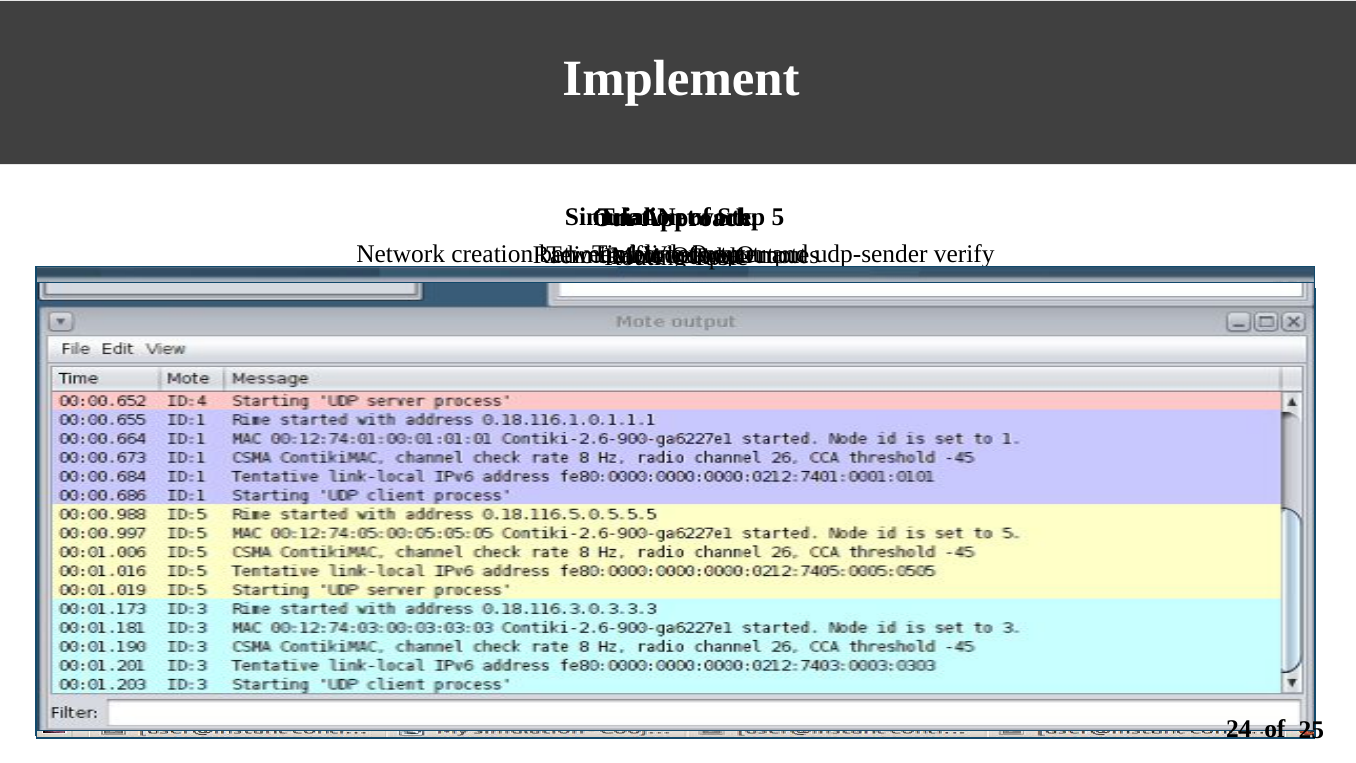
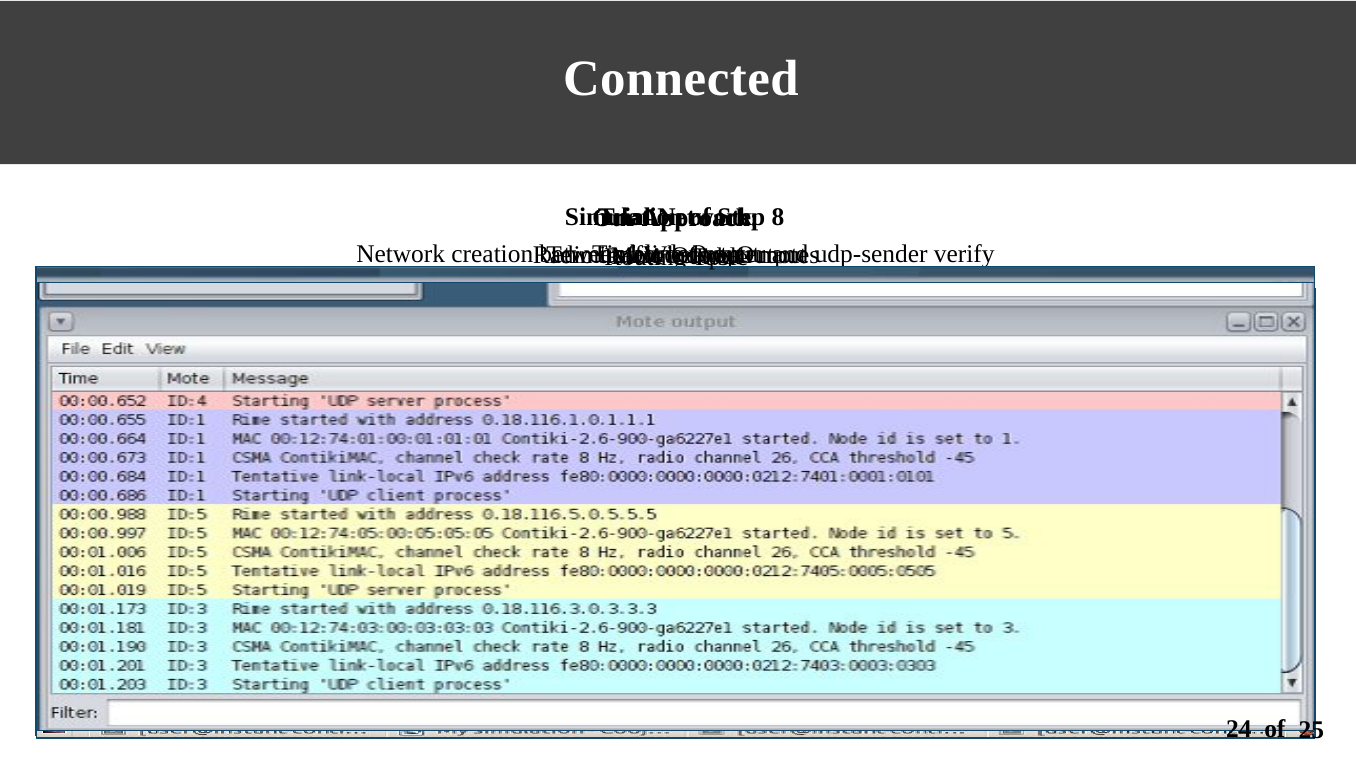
Implement: Implement -> Connected (681, 78)
5: 5 -> 8 (778, 217)
